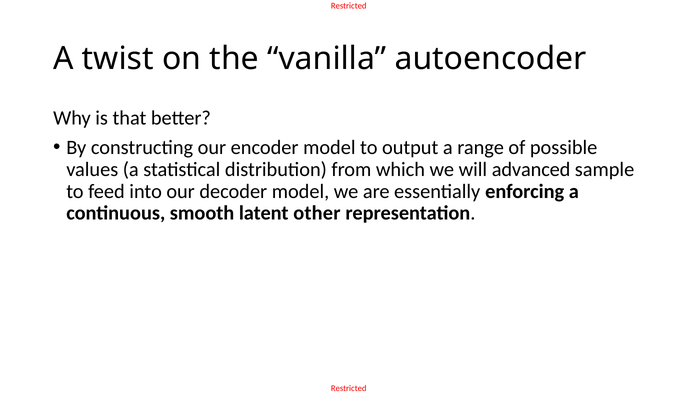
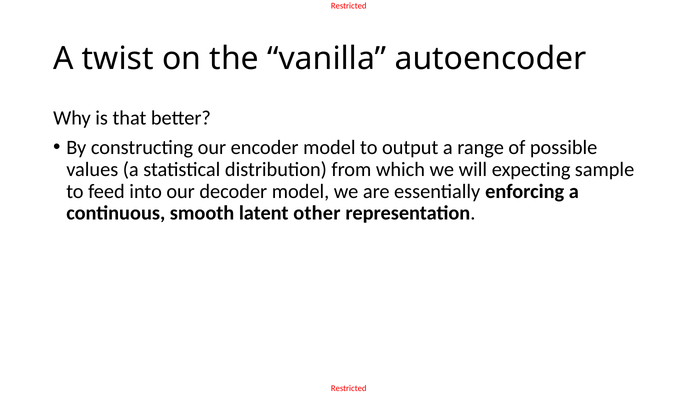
advanced: advanced -> expecting (531, 169)
